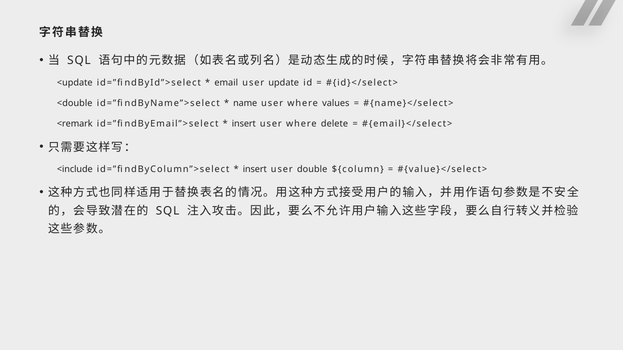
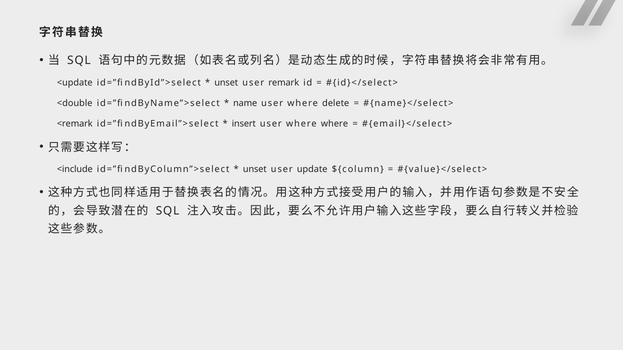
email: email -> unset (226, 83)
update: update -> remark (284, 83)
values: values -> delete (336, 103)
where delete: delete -> where (335, 124)
insert: insert -> unset (255, 169)
double: double -> update (312, 169)
